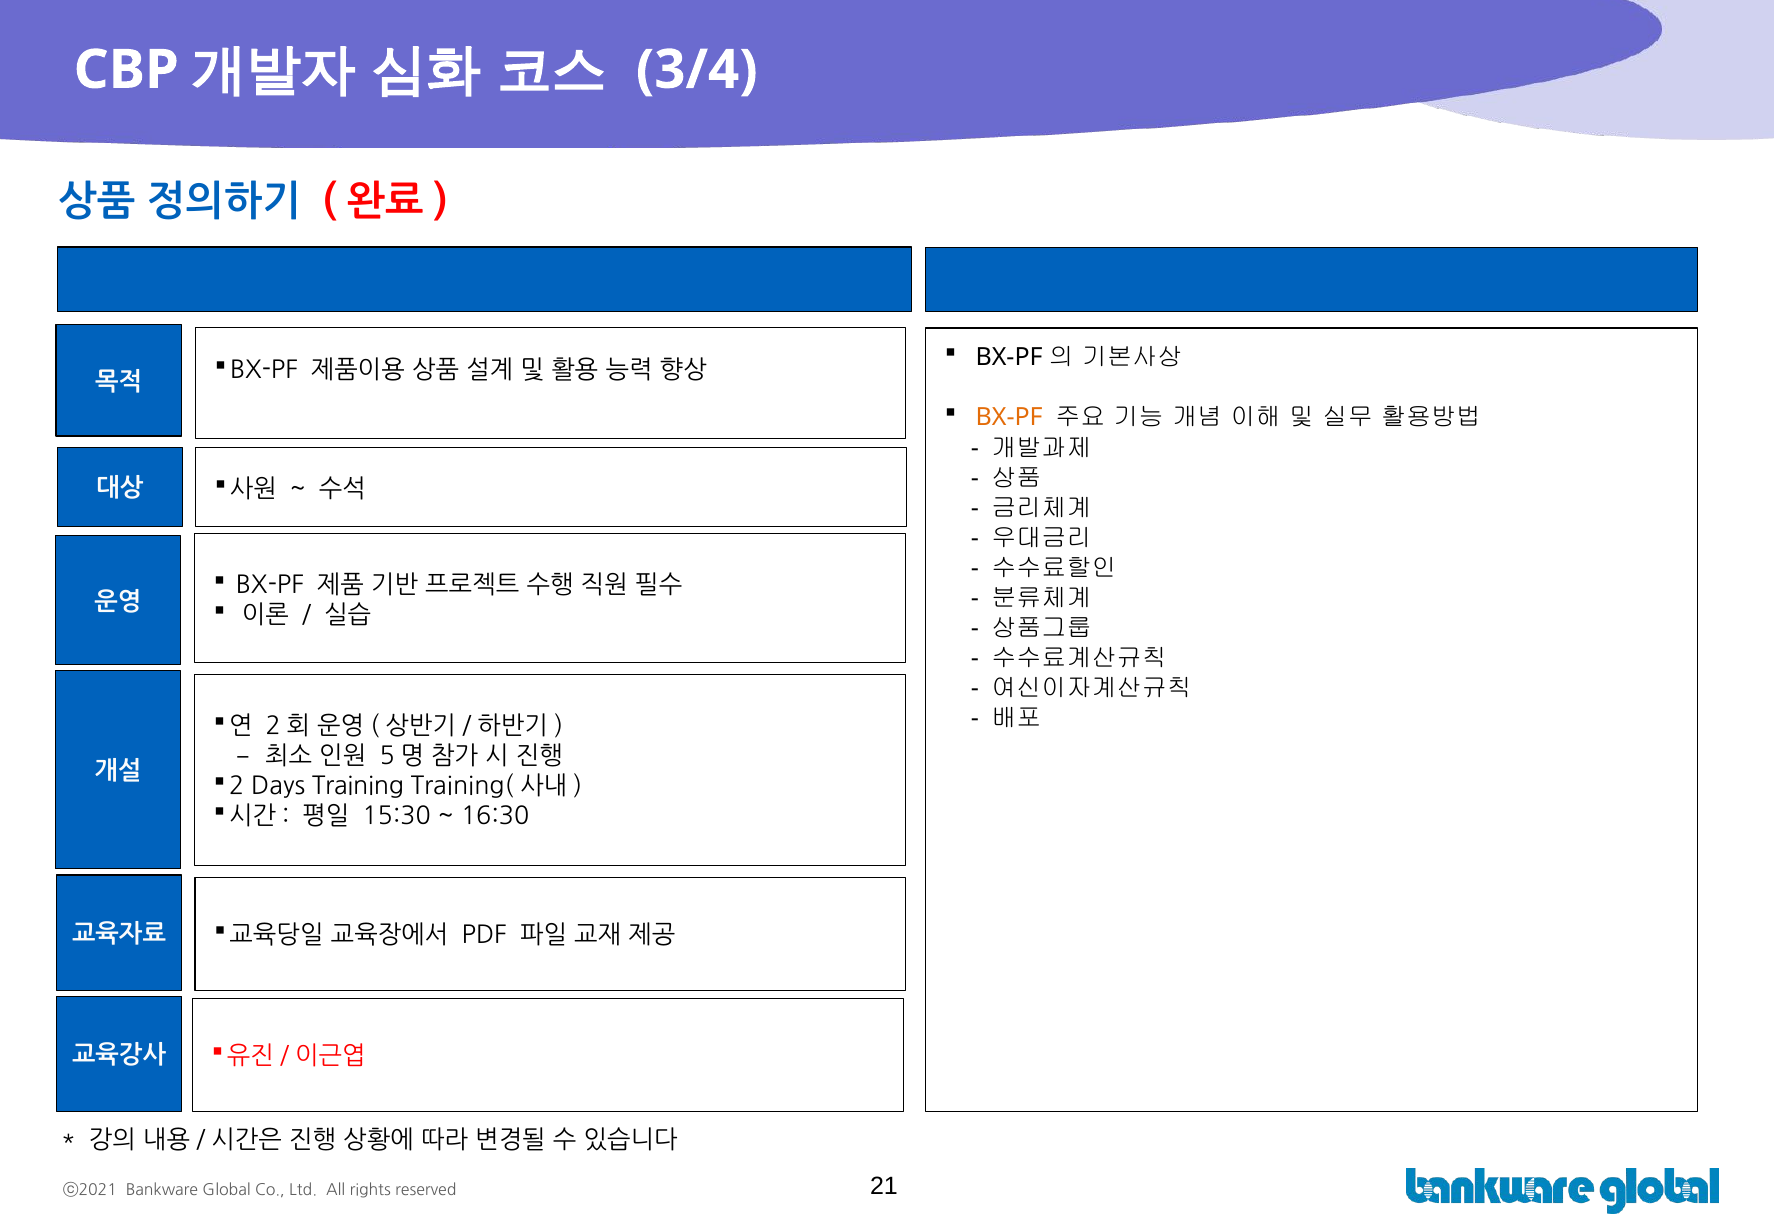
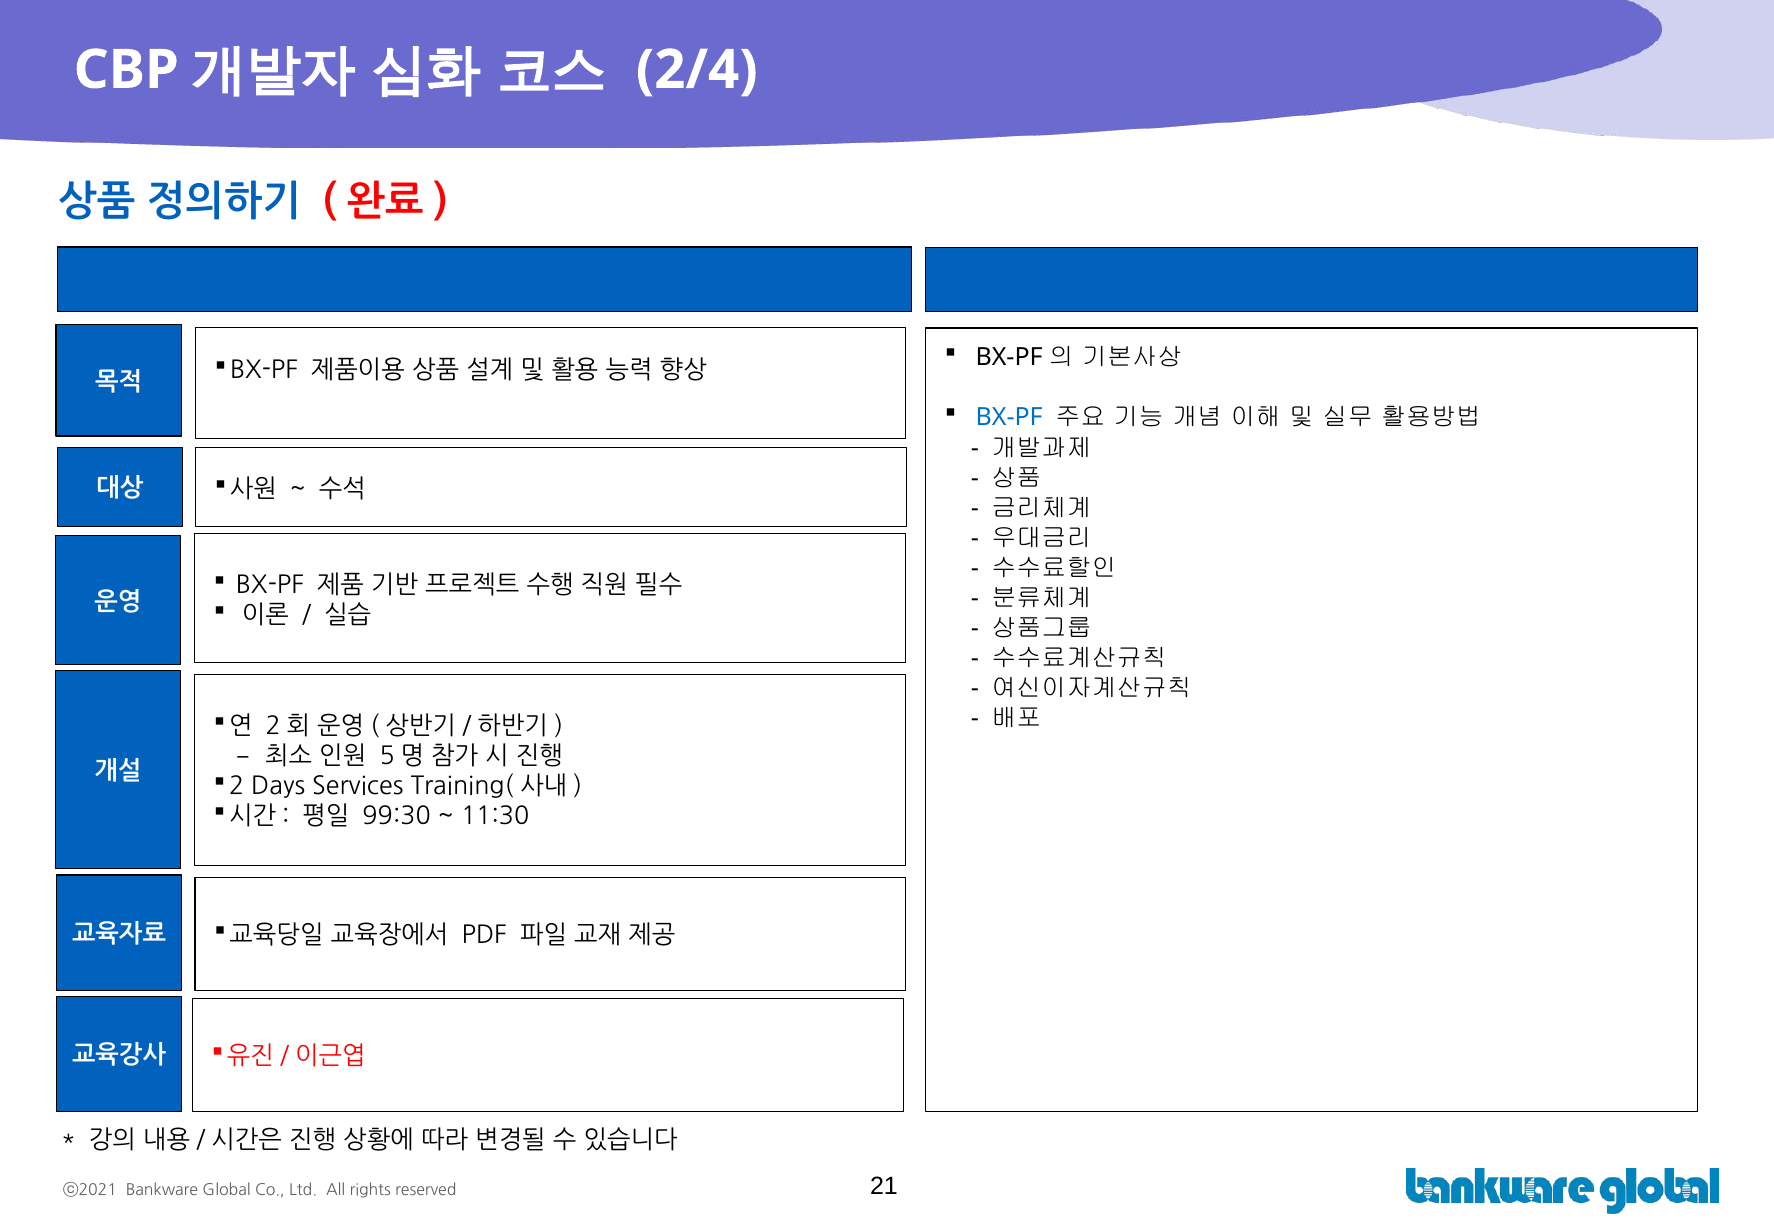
3/4: 3/4 -> 2/4 (697, 70)
BX-PF colour: orange -> blue (1009, 418)
Training: Training -> Services (358, 787)
15:30: 15:30 -> 99:30 (397, 817)
16:30: 16:30 -> 11:30 (495, 817)
